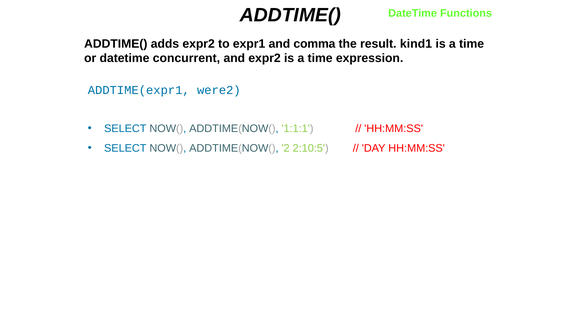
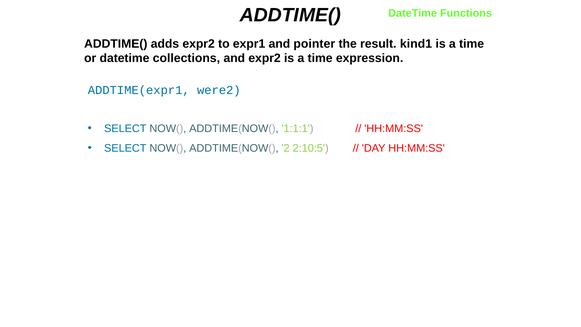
comma: comma -> pointer (314, 44)
concurrent: concurrent -> collections (186, 58)
